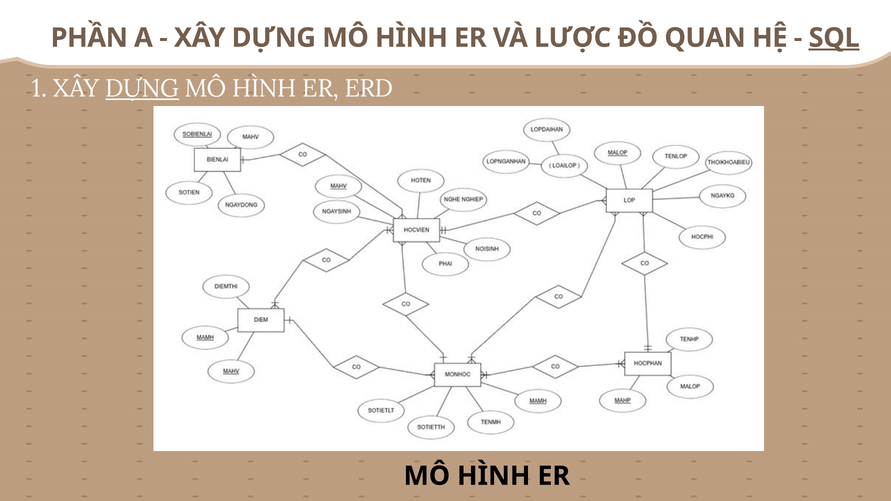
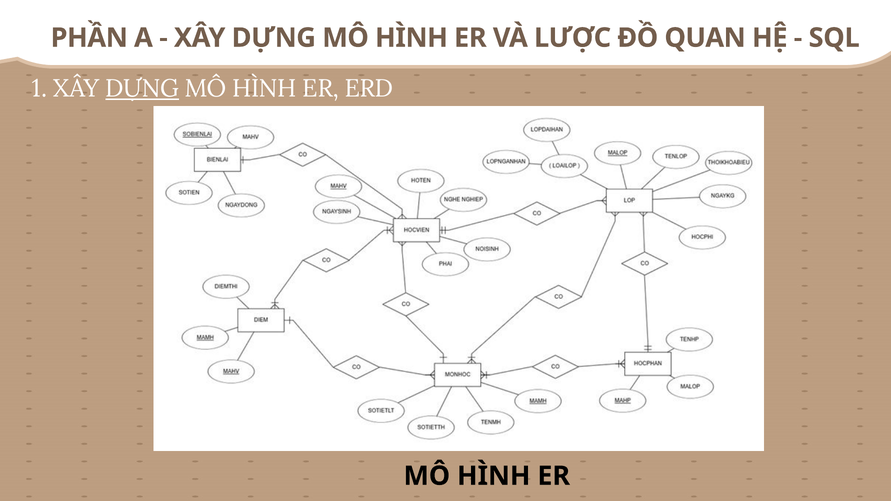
SQL underline: present -> none (834, 38)
